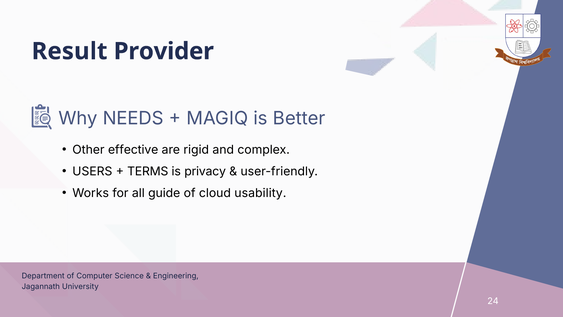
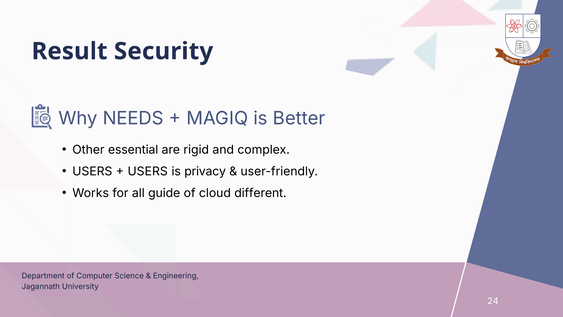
Provider: Provider -> Security (164, 51)
effective: effective -> essential (133, 150)
TERMS: TERMS -> USERS (148, 171)
usability: usability -> different (260, 193)
